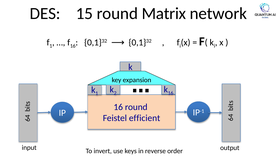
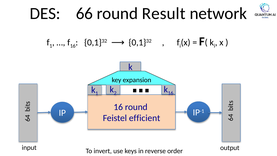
15: 15 -> 66 (84, 14)
Matrix: Matrix -> Result (164, 14)
